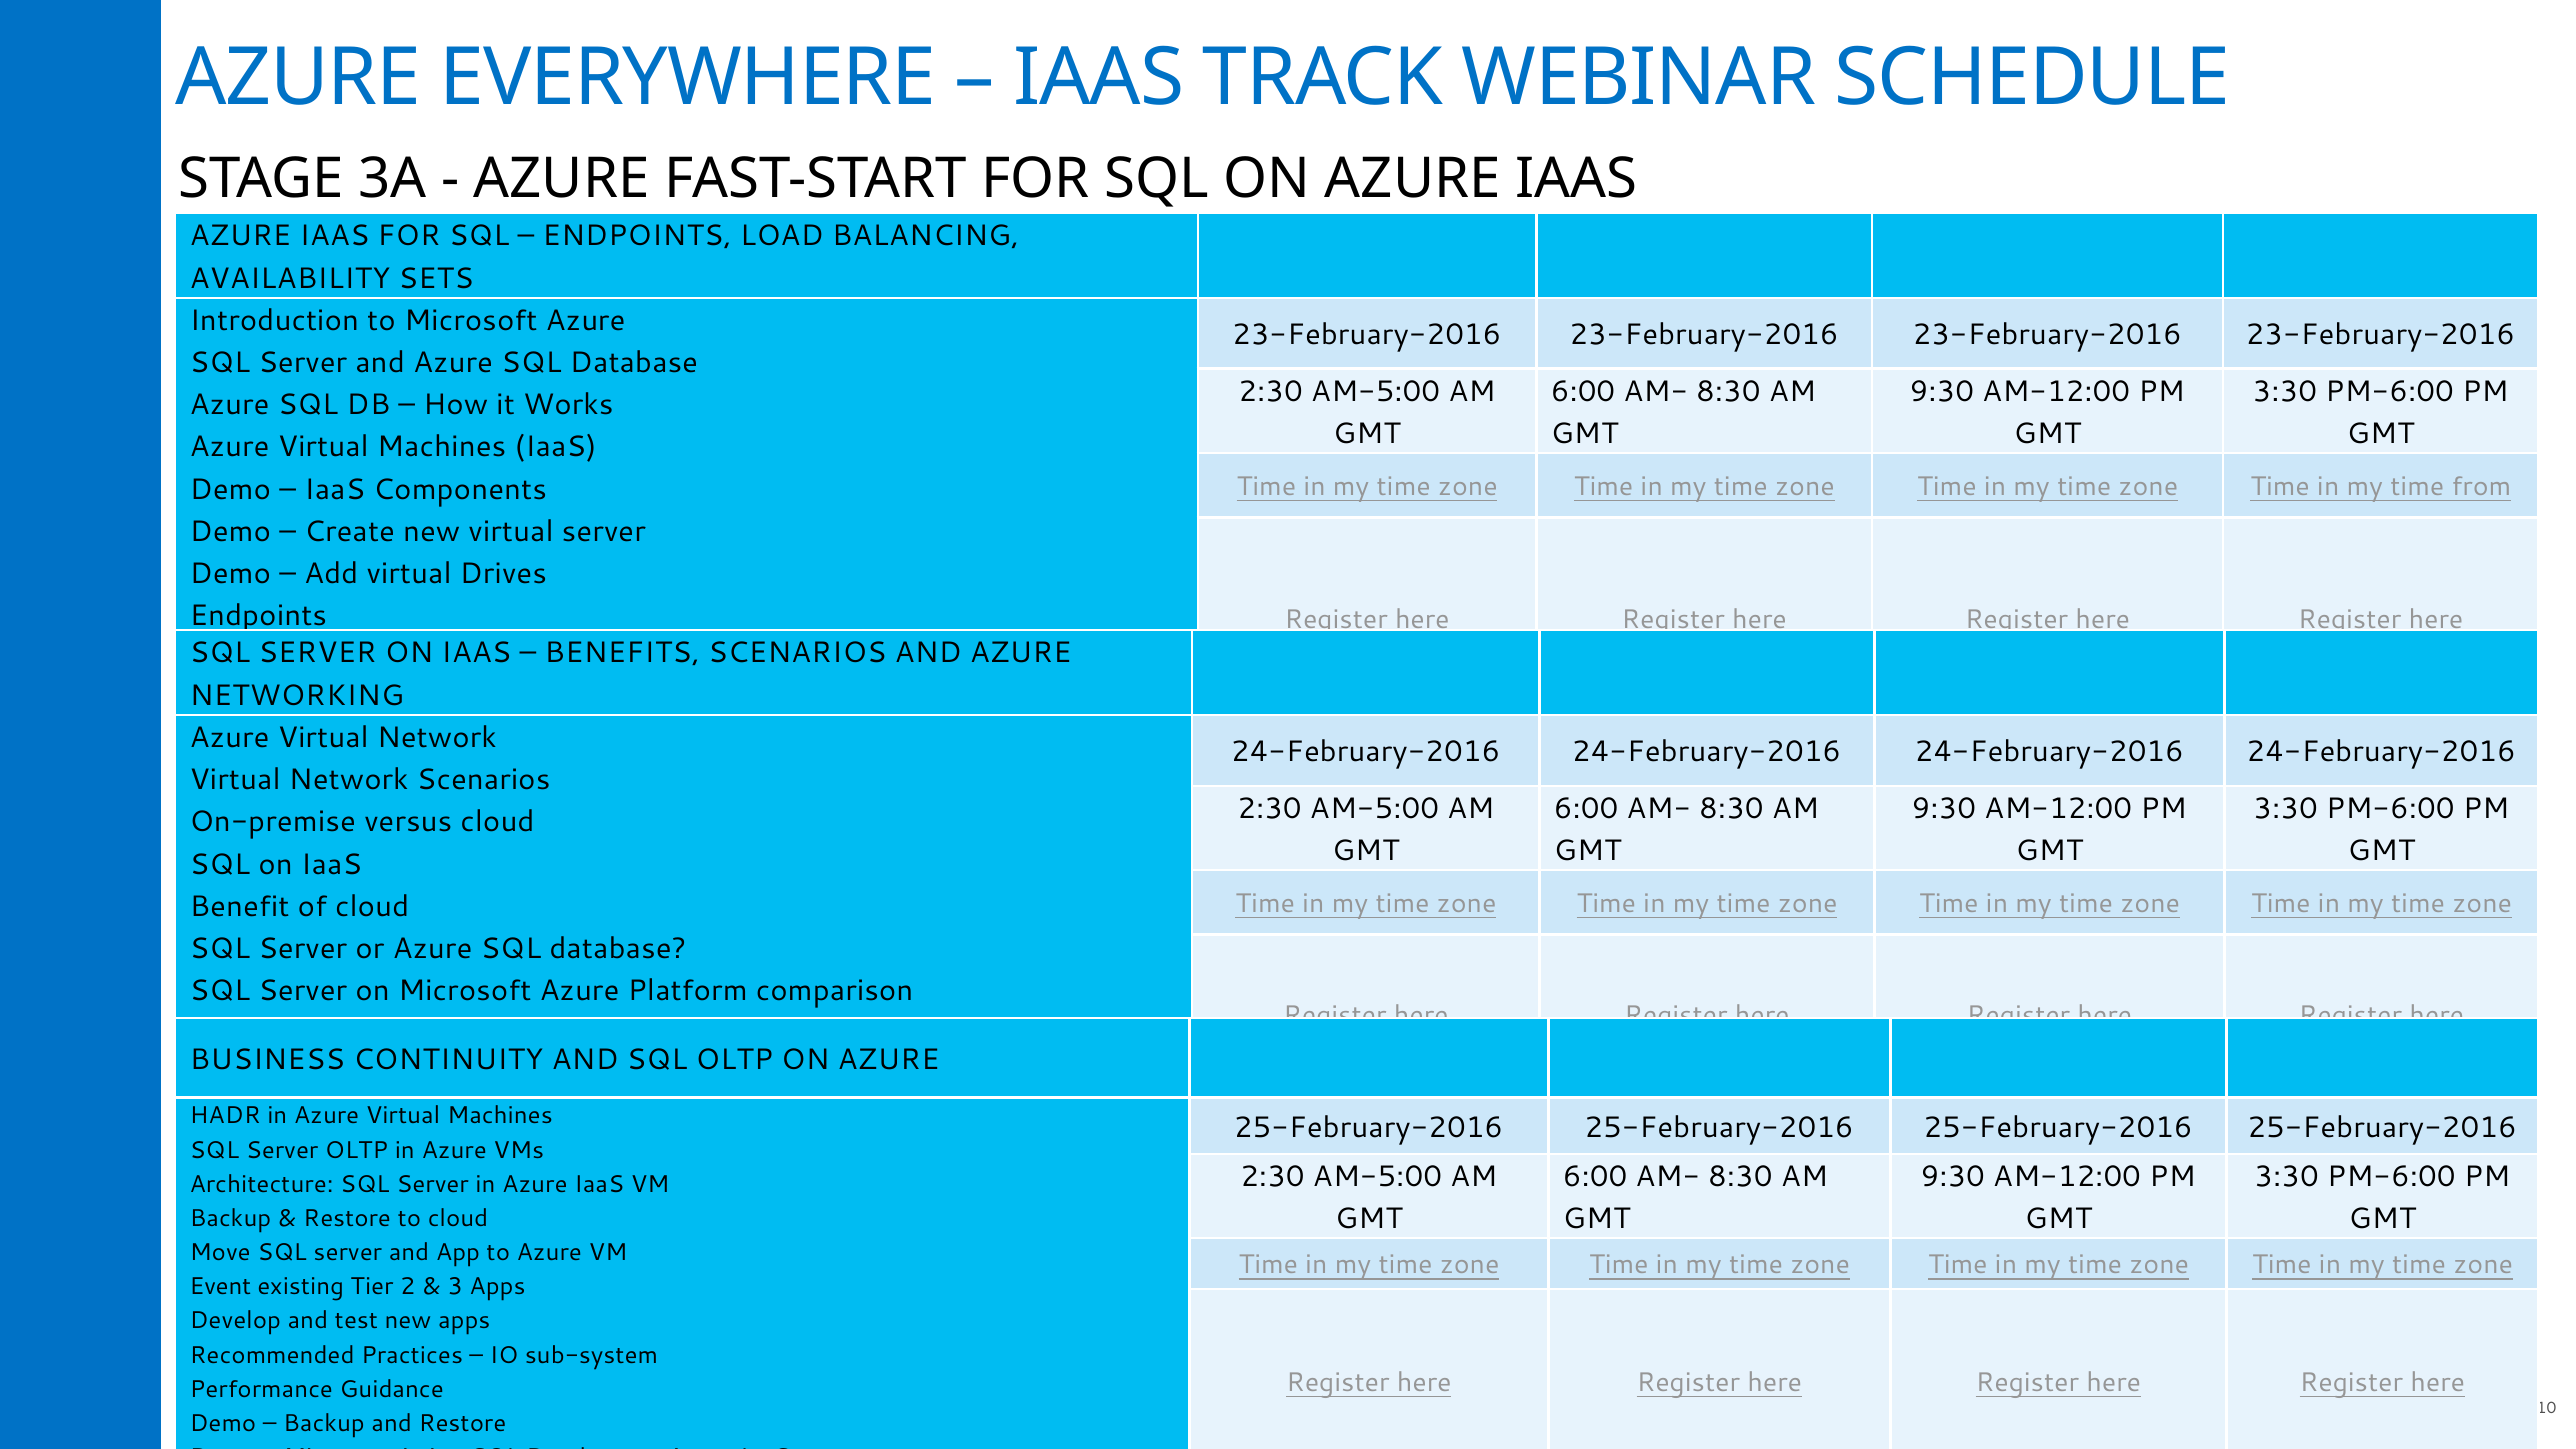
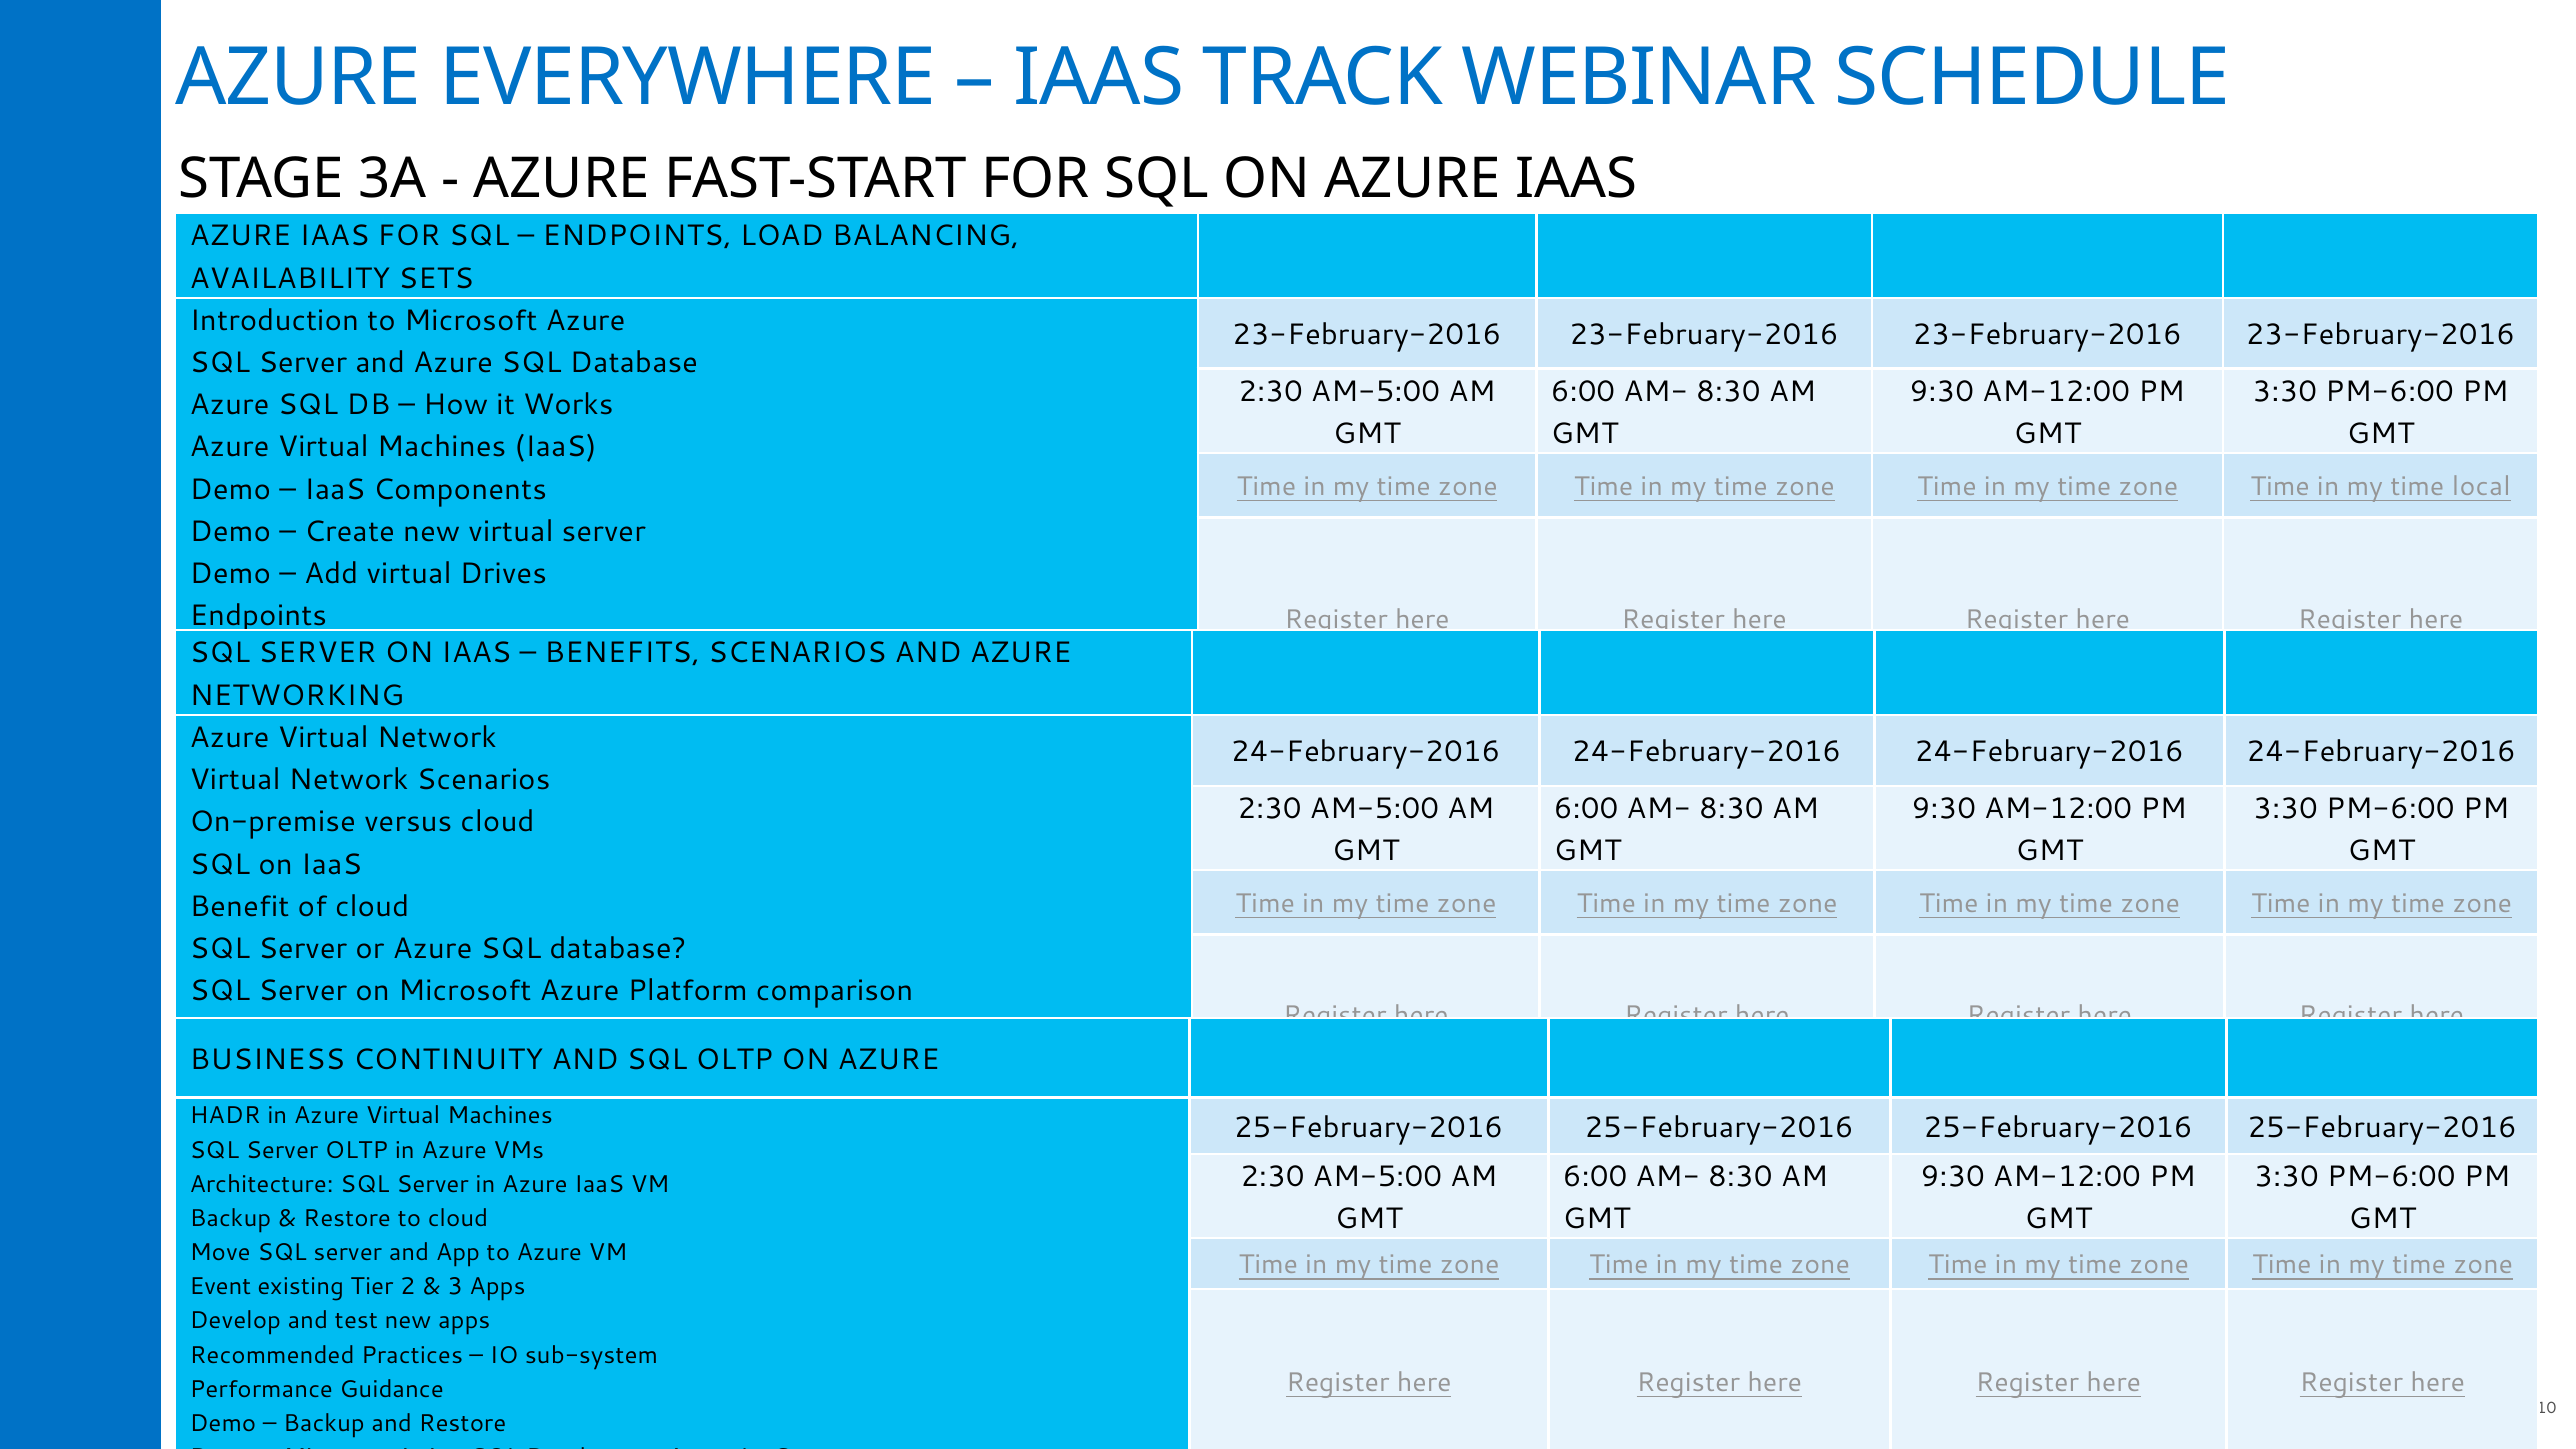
from: from -> local (2481, 487)
